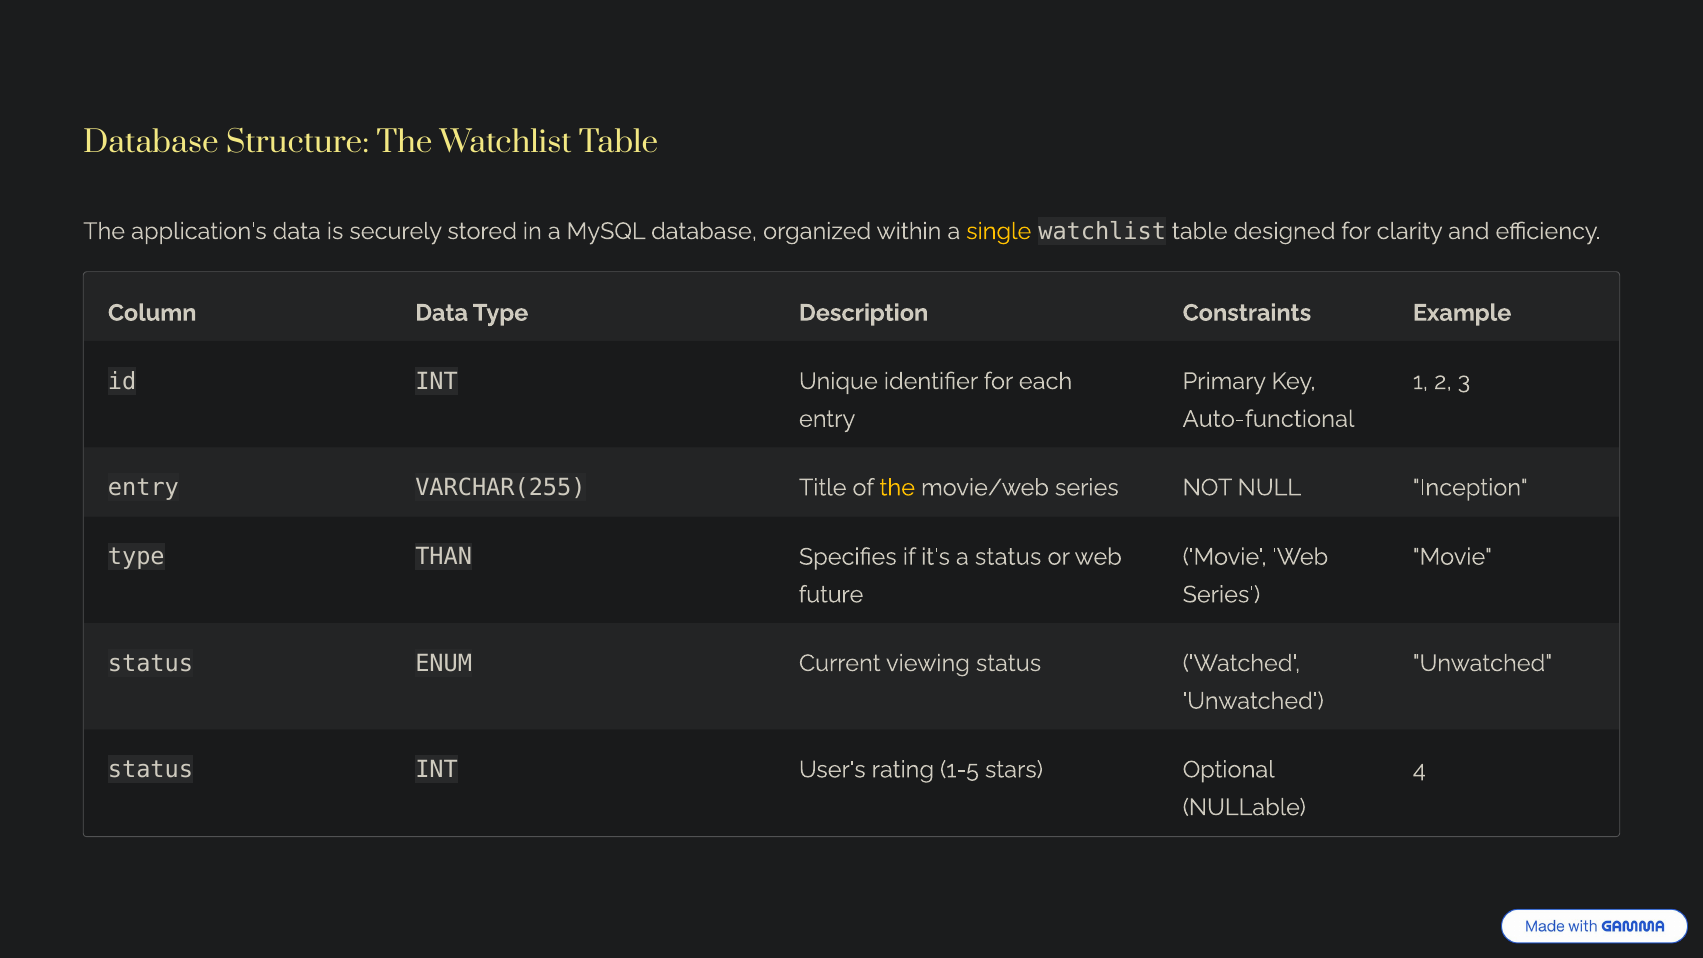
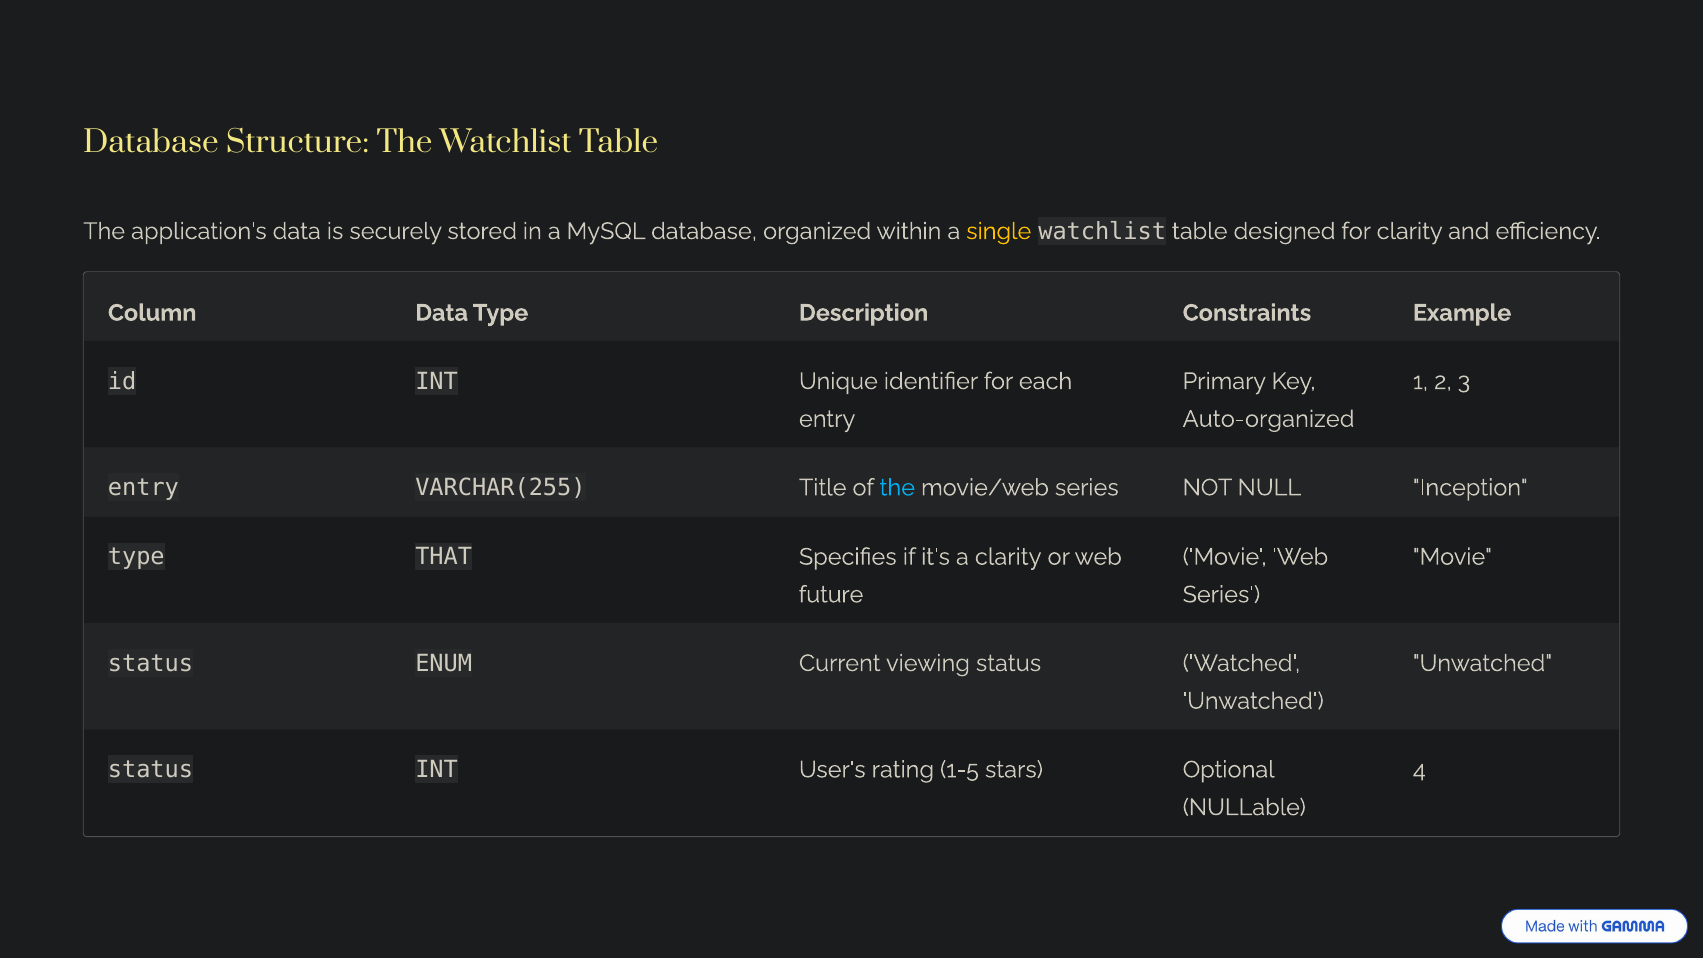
Auto-functional: Auto-functional -> Auto-organized (1269, 419)
the colour: yellow -> light blue (897, 488)
THAN: THAN -> THAT (444, 557)
a status: status -> clarity (1008, 557)
